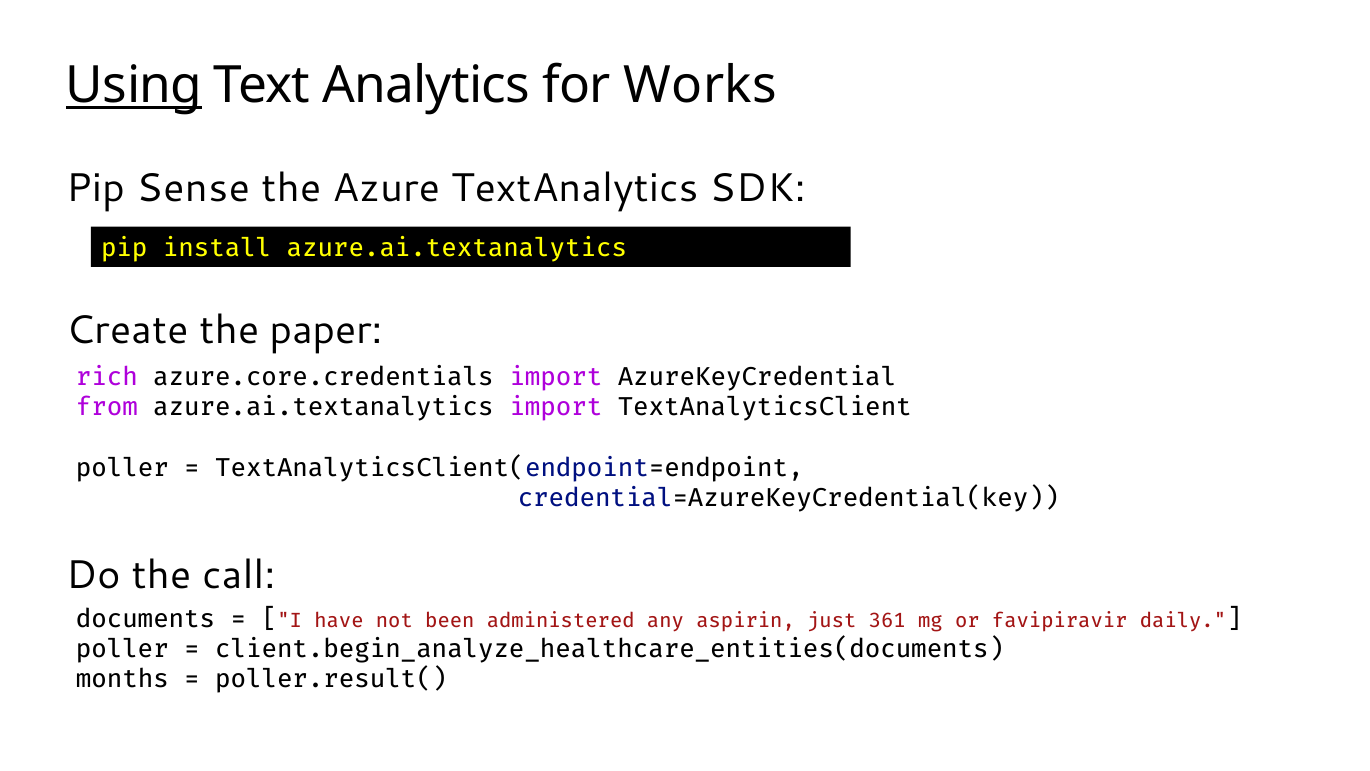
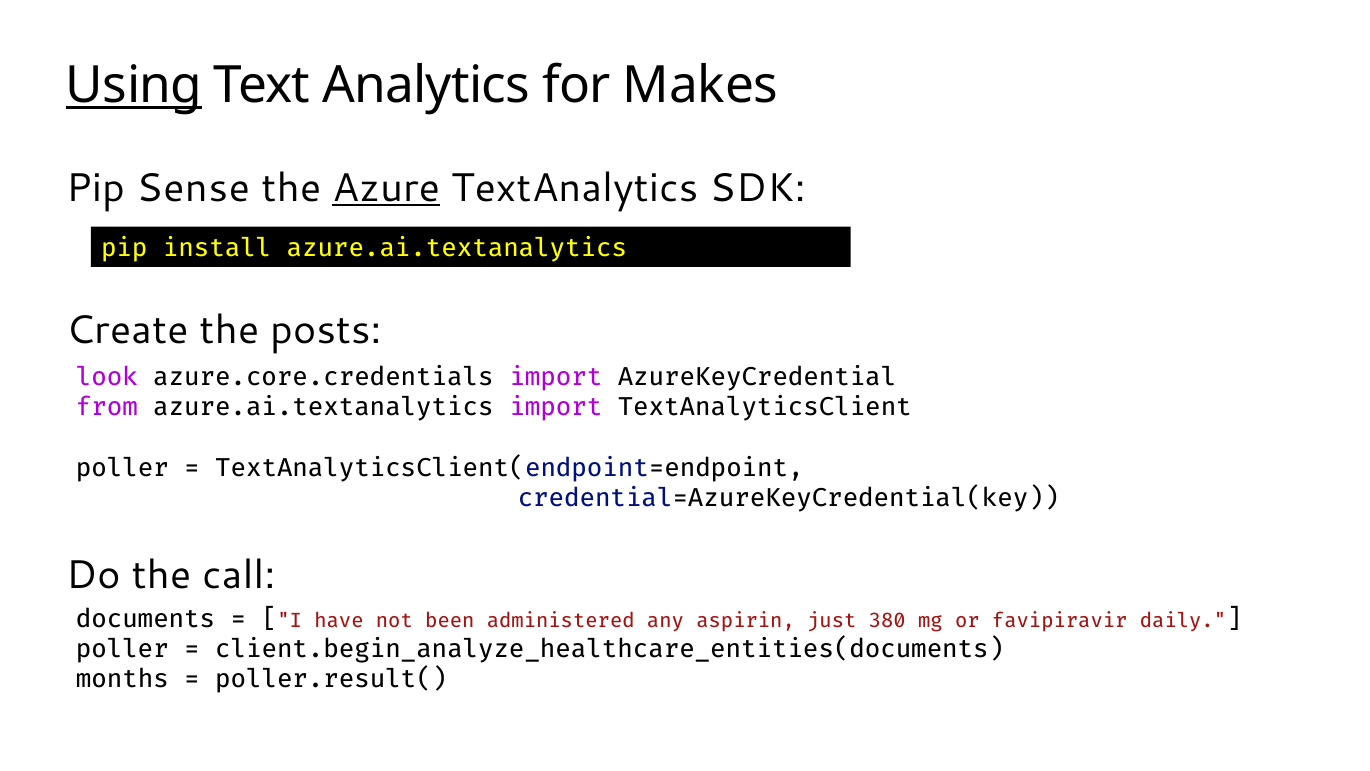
Works: Works -> Makes (701, 86)
Azure underline: none -> present (386, 188)
paper: paper -> posts (326, 330)
rich: rich -> look (107, 377)
361: 361 -> 380 (887, 620)
